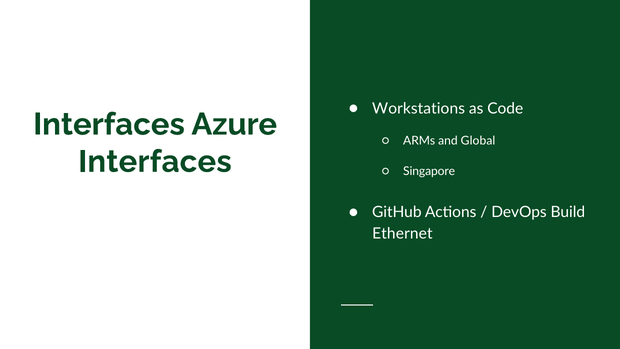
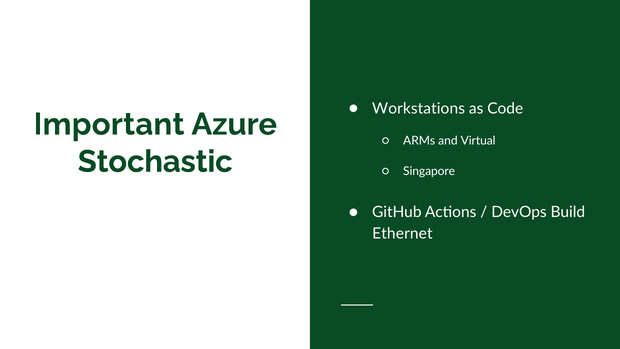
Interfaces: Interfaces -> Important (109, 124)
Global: Global -> Virtual (478, 141)
Interfaces: Interfaces -> Stochastic (155, 161)
